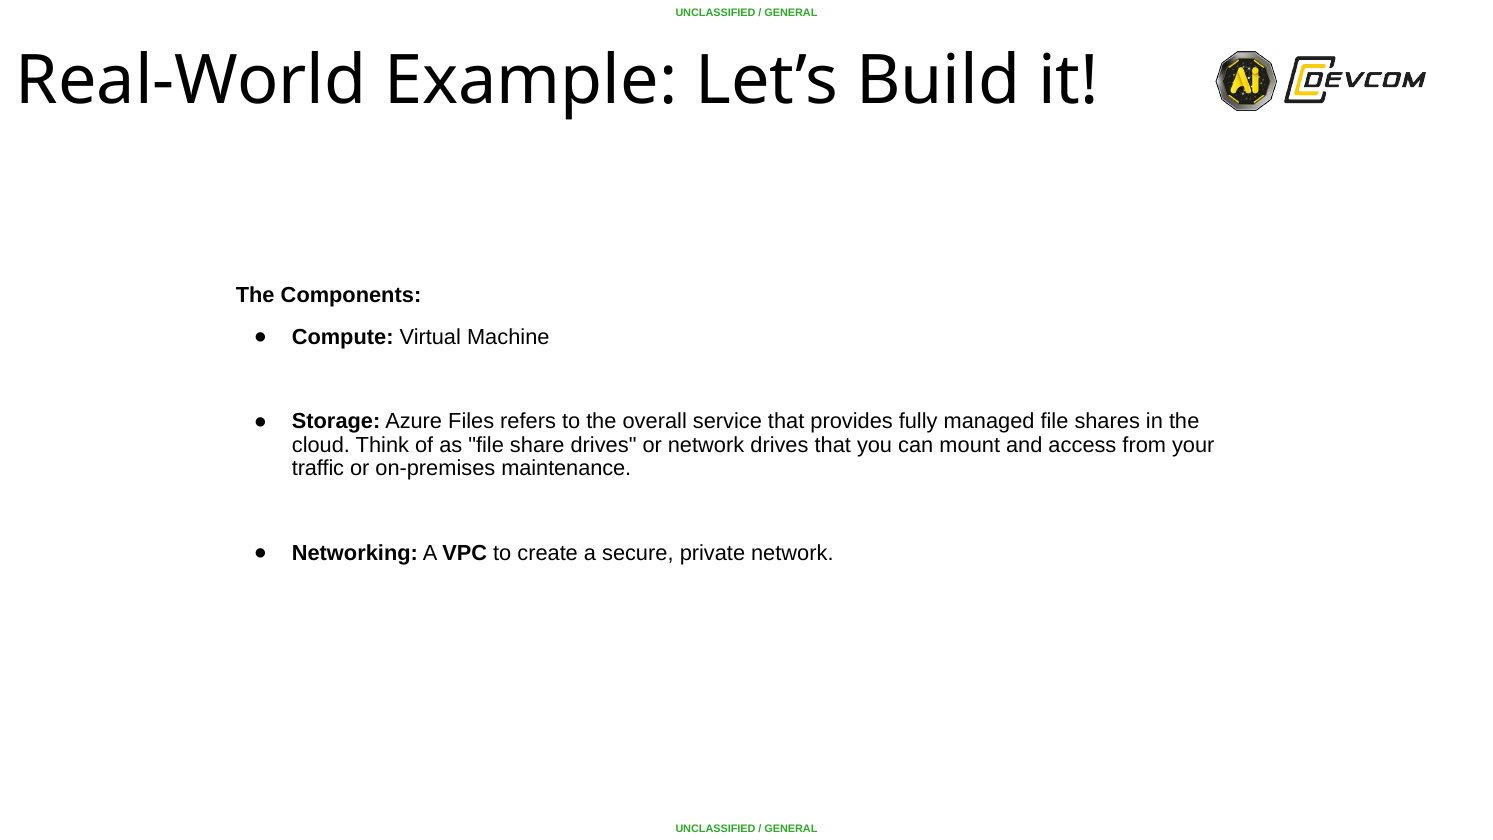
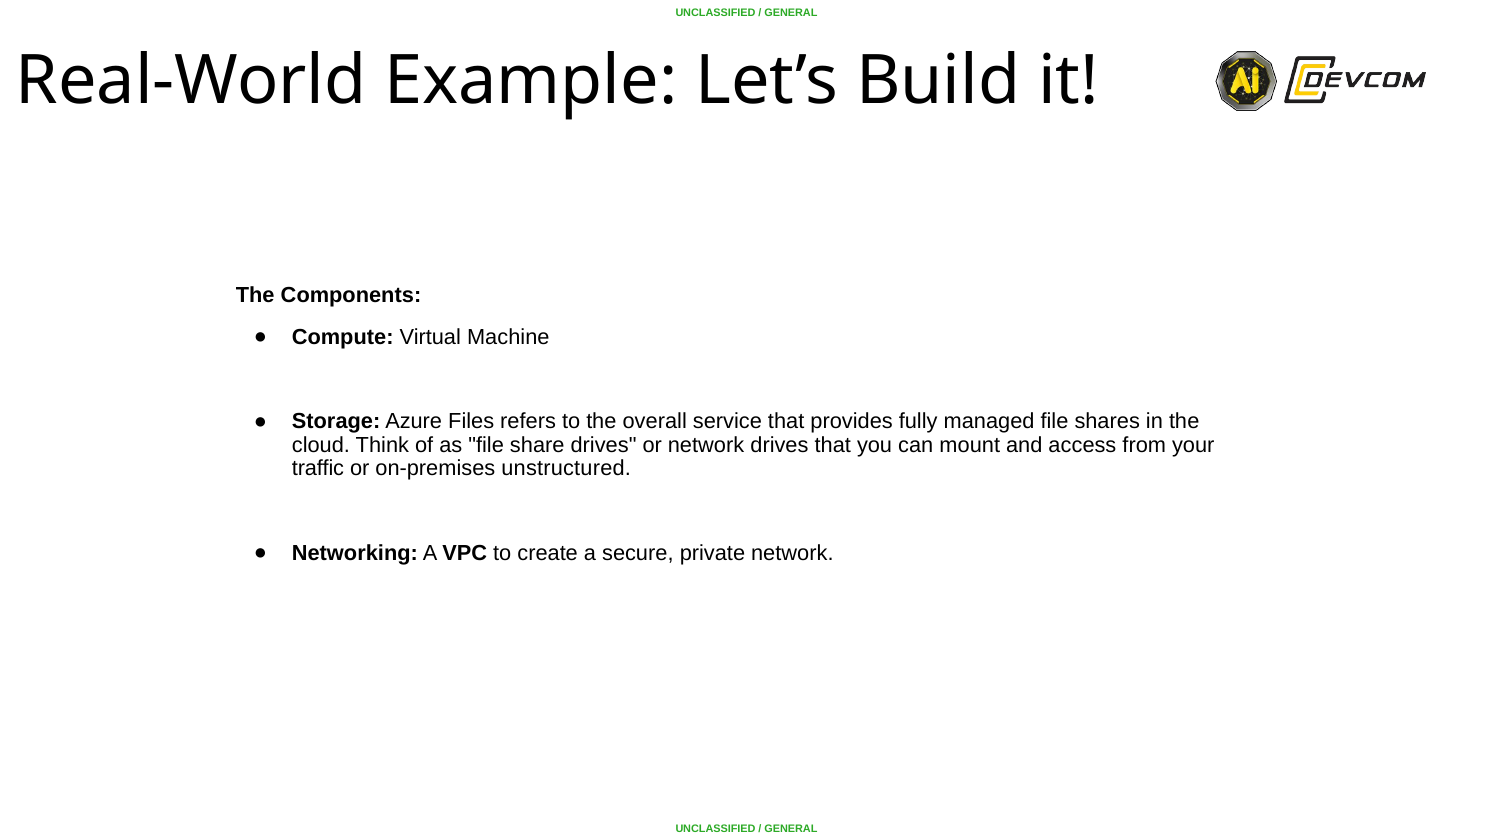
maintenance: maintenance -> unstructured (566, 469)
